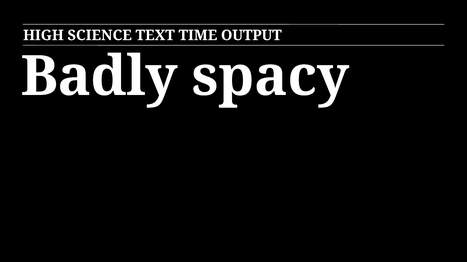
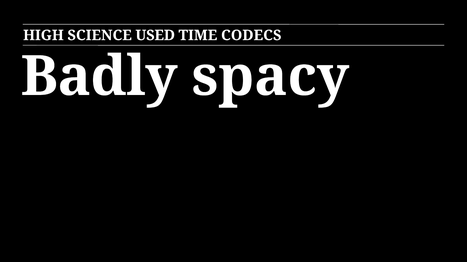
TEXT: TEXT -> USED (155, 35)
OUTPUT: OUTPUT -> CODECS (251, 35)
